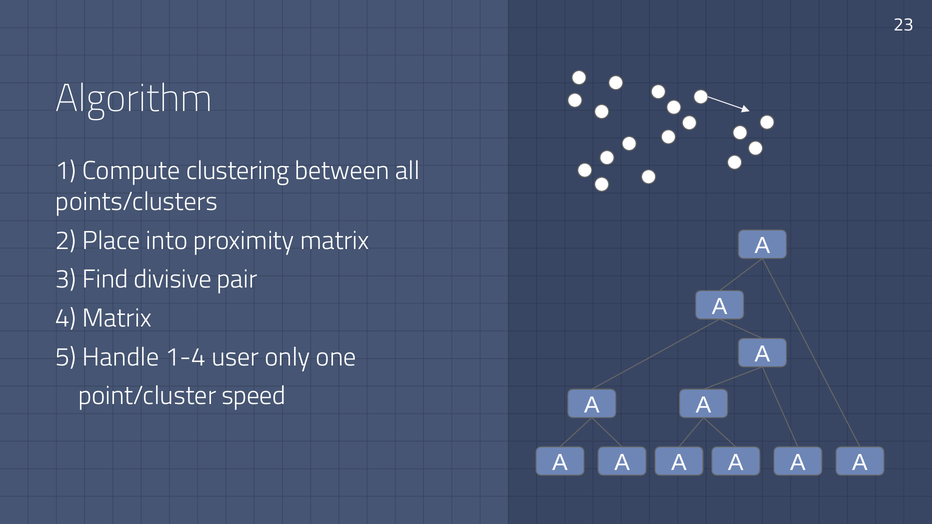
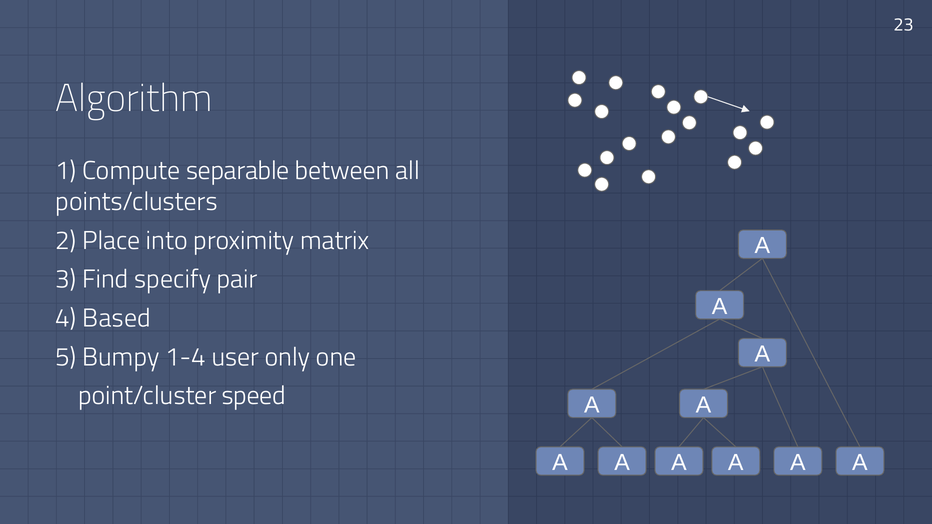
clustering: clustering -> separable (238, 171)
divisive: divisive -> specify (173, 279)
4 Matrix: Matrix -> Based (117, 318)
Handle: Handle -> Bumpy (121, 357)
